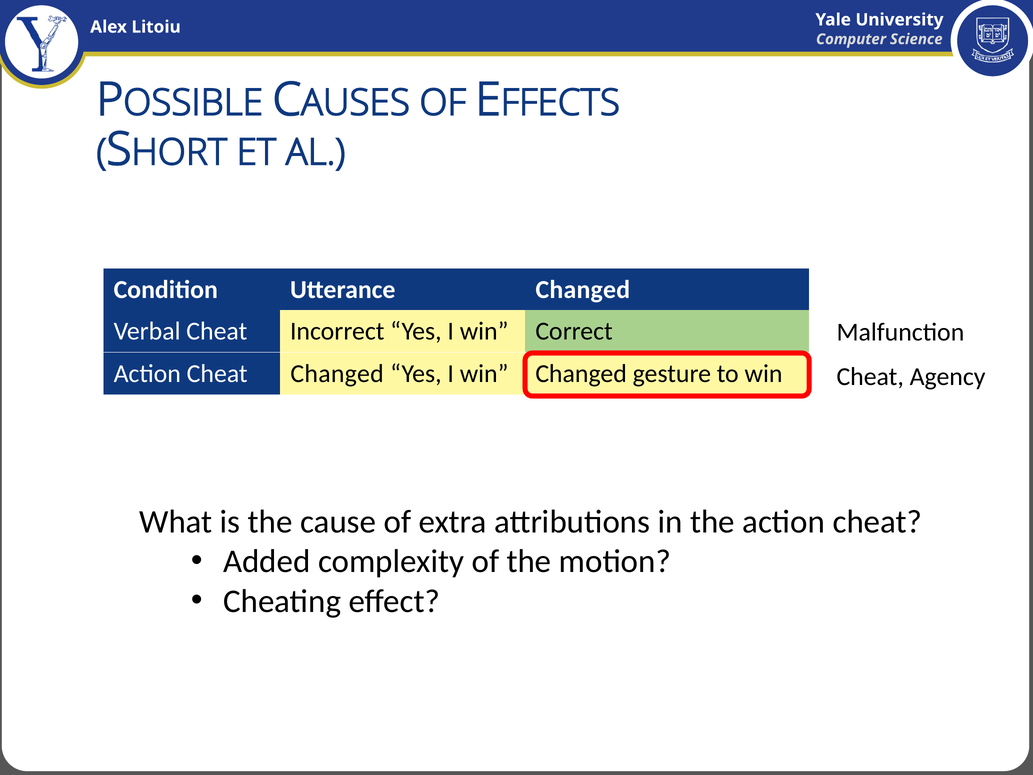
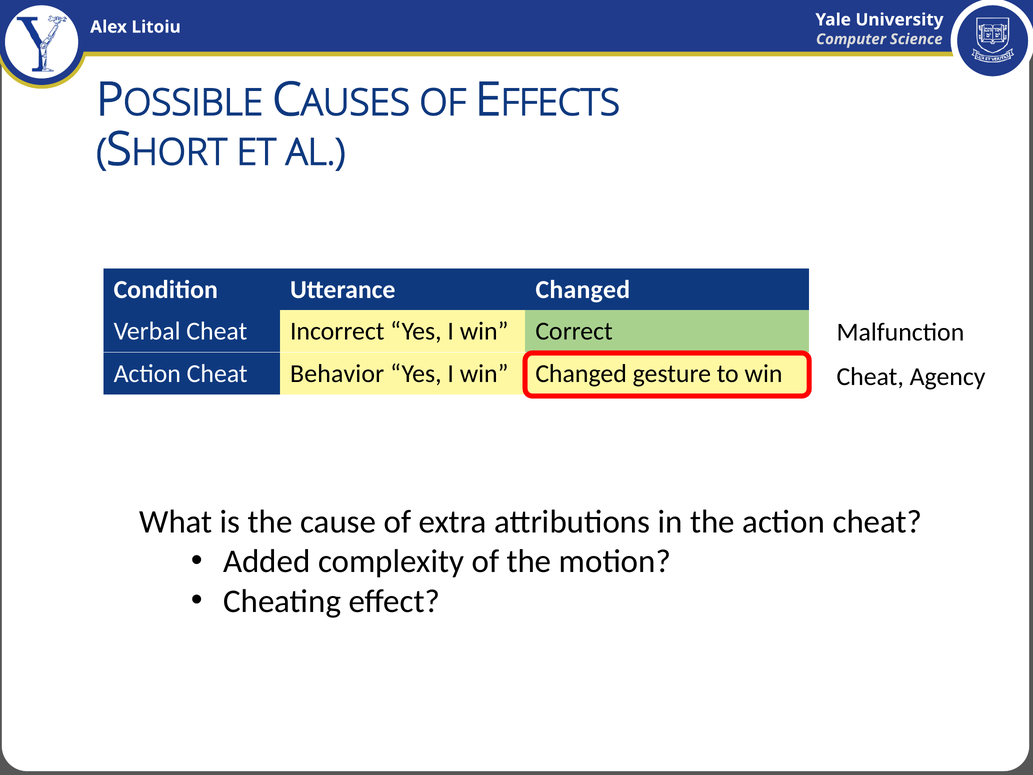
Cheat Changed: Changed -> Behavior (337, 374)
